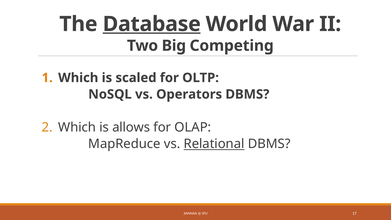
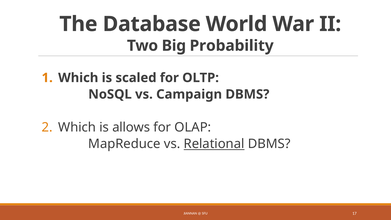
Database underline: present -> none (152, 24)
Competing: Competing -> Probability (232, 46)
Operators: Operators -> Campaign (189, 94)
